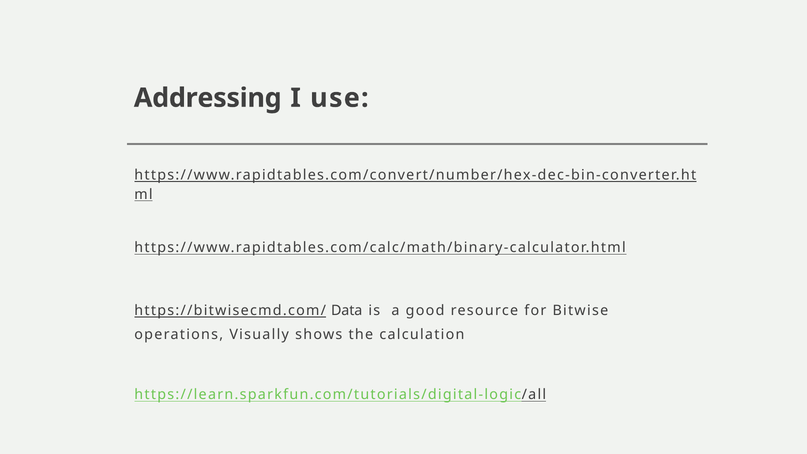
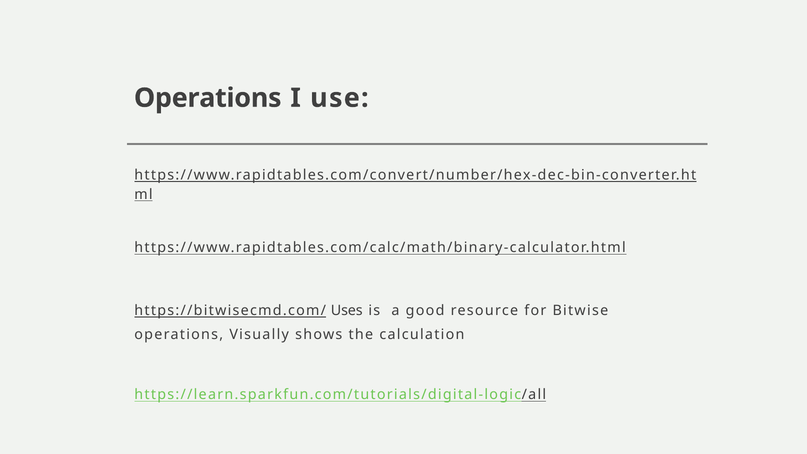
Addressing: Addressing -> Operations (208, 98)
Data: Data -> Uses (347, 310)
